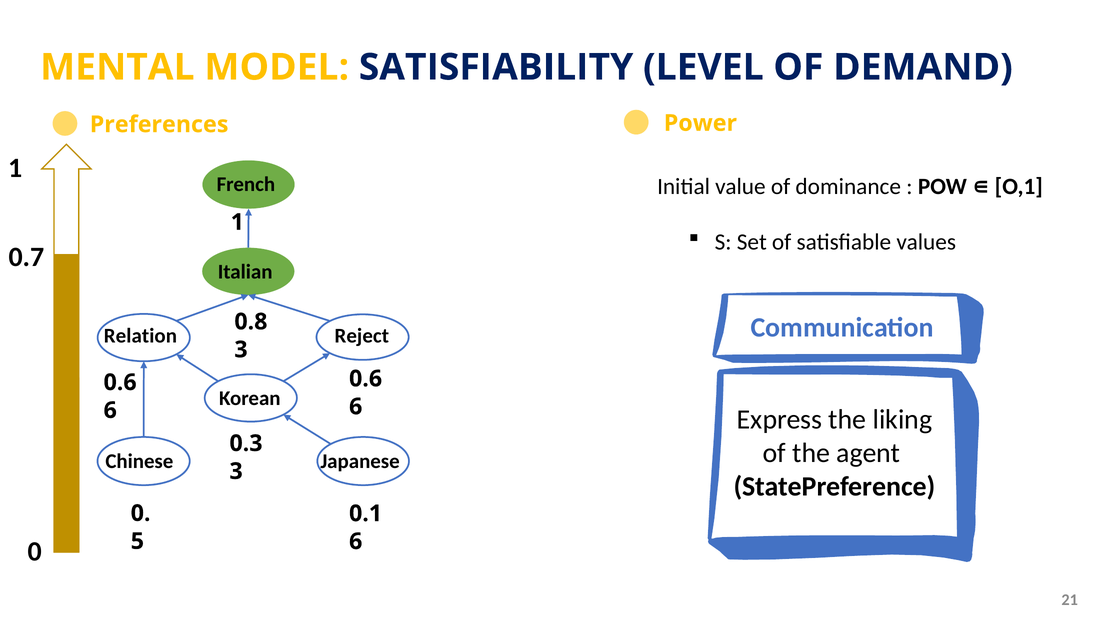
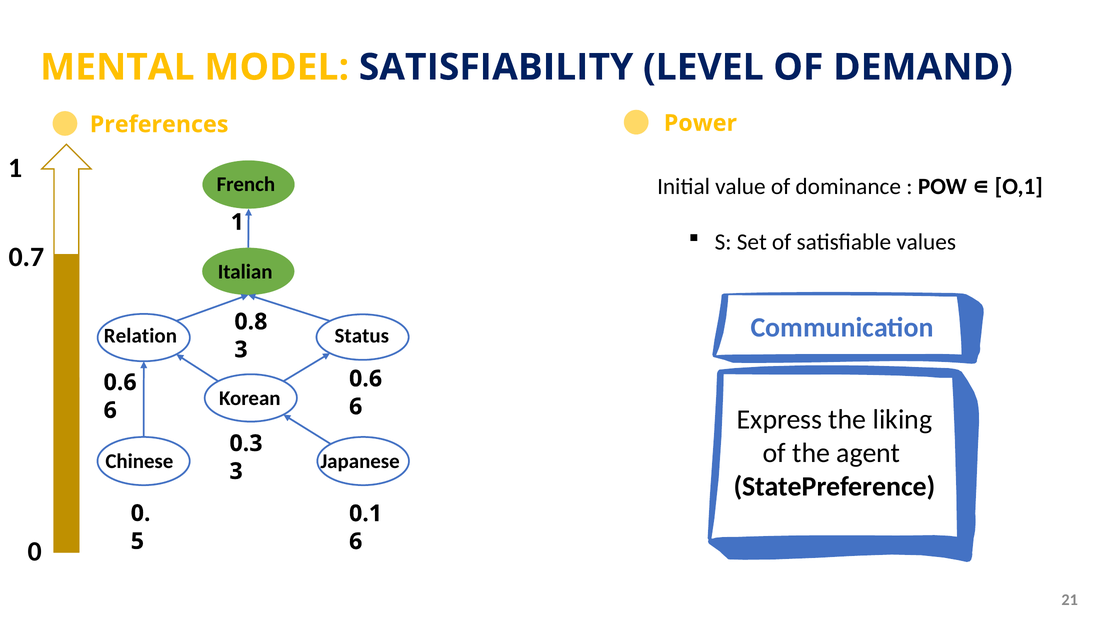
Reject: Reject -> Status (362, 336)
